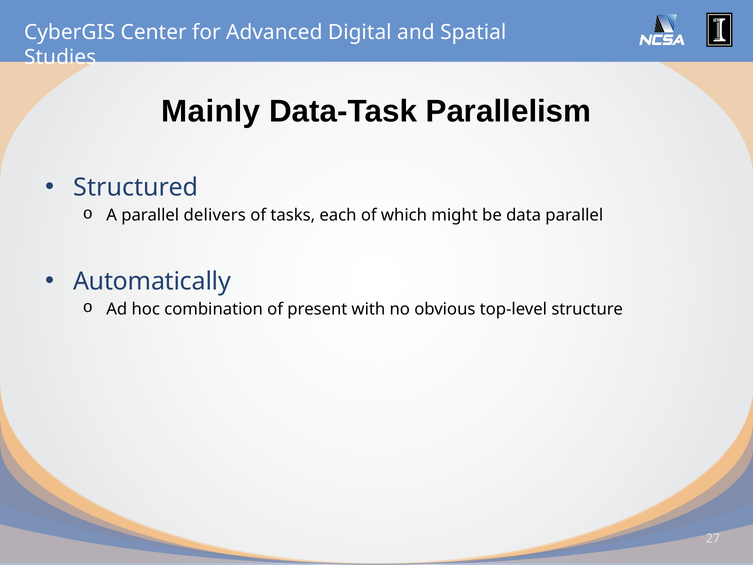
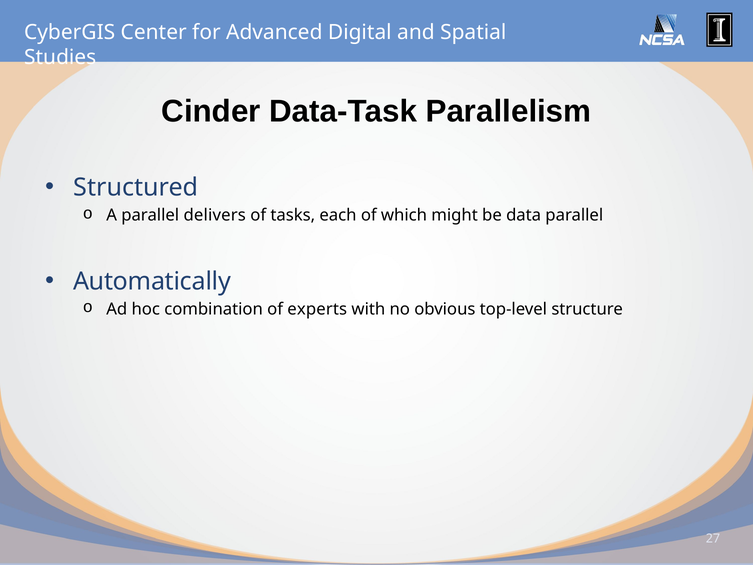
Mainly: Mainly -> Cinder (211, 111)
present: present -> experts (317, 309)
